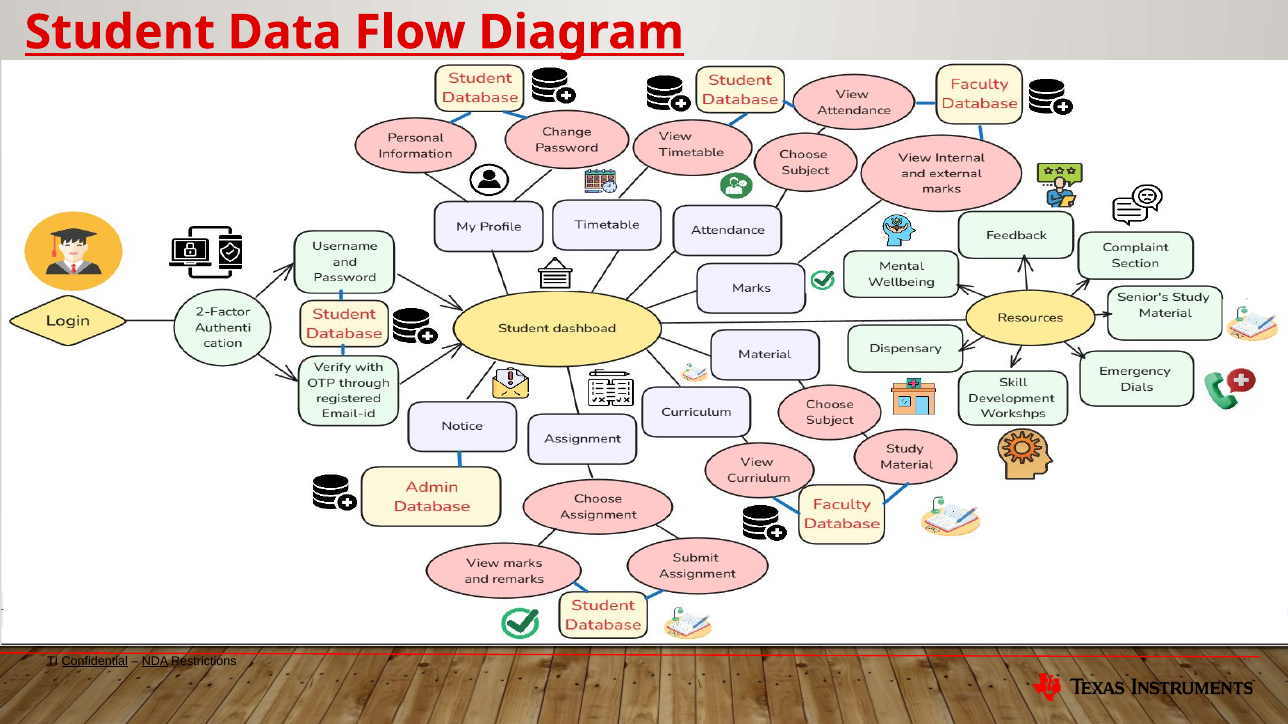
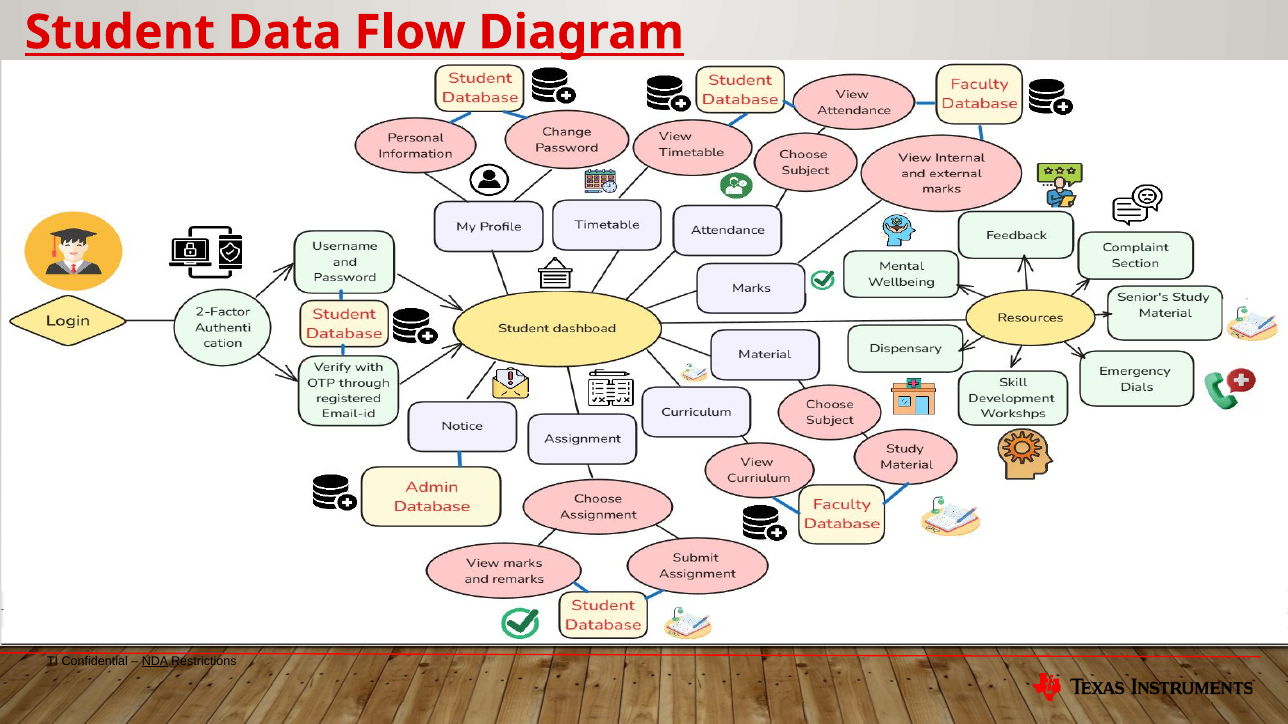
Confidential underline: present -> none (95, 661)
